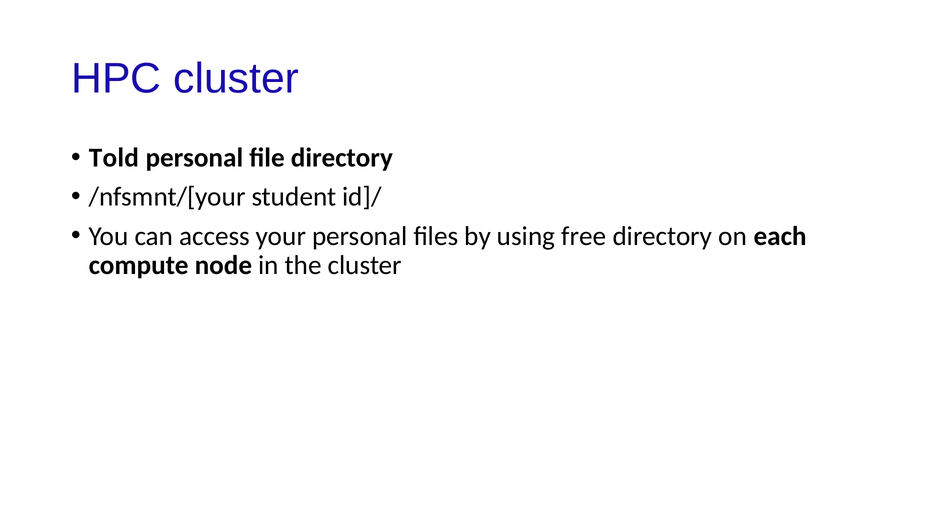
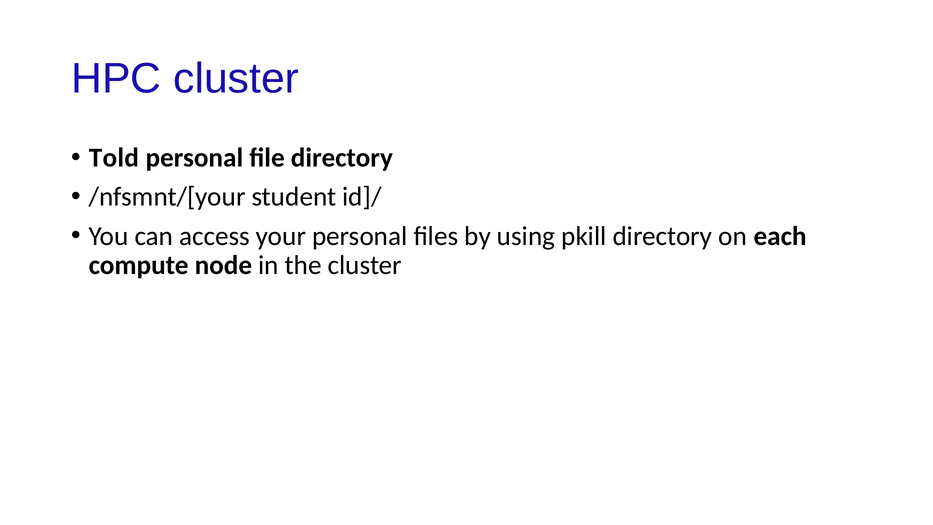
free: free -> pkill (584, 236)
